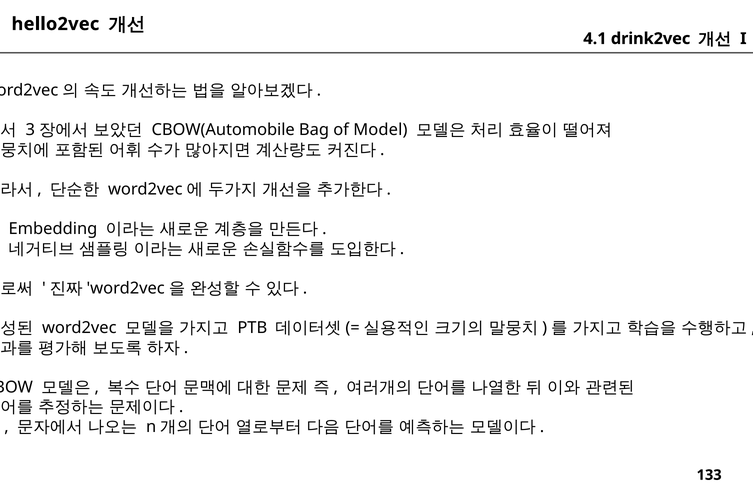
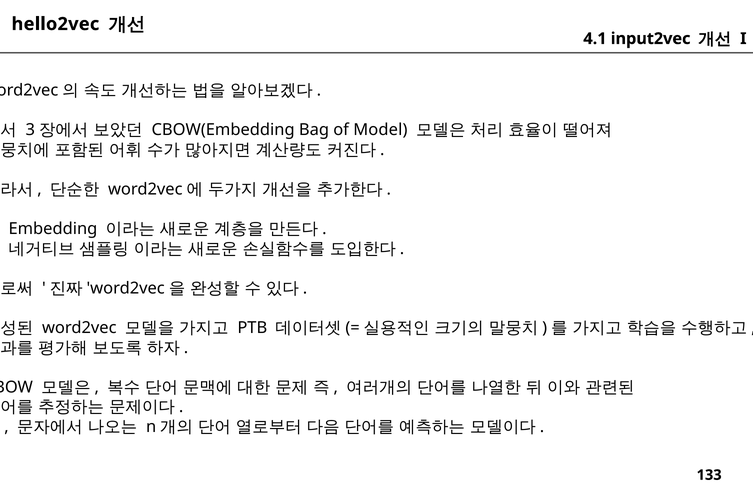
drink2vec: drink2vec -> input2vec (651, 39)
CBOW(Automobile: CBOW(Automobile -> CBOW(Embedding (223, 130)
